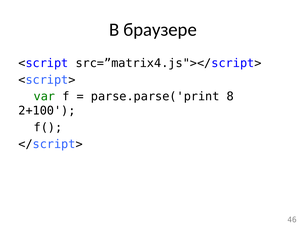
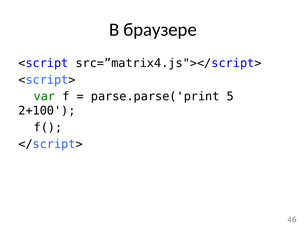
8: 8 -> 5 (230, 96)
